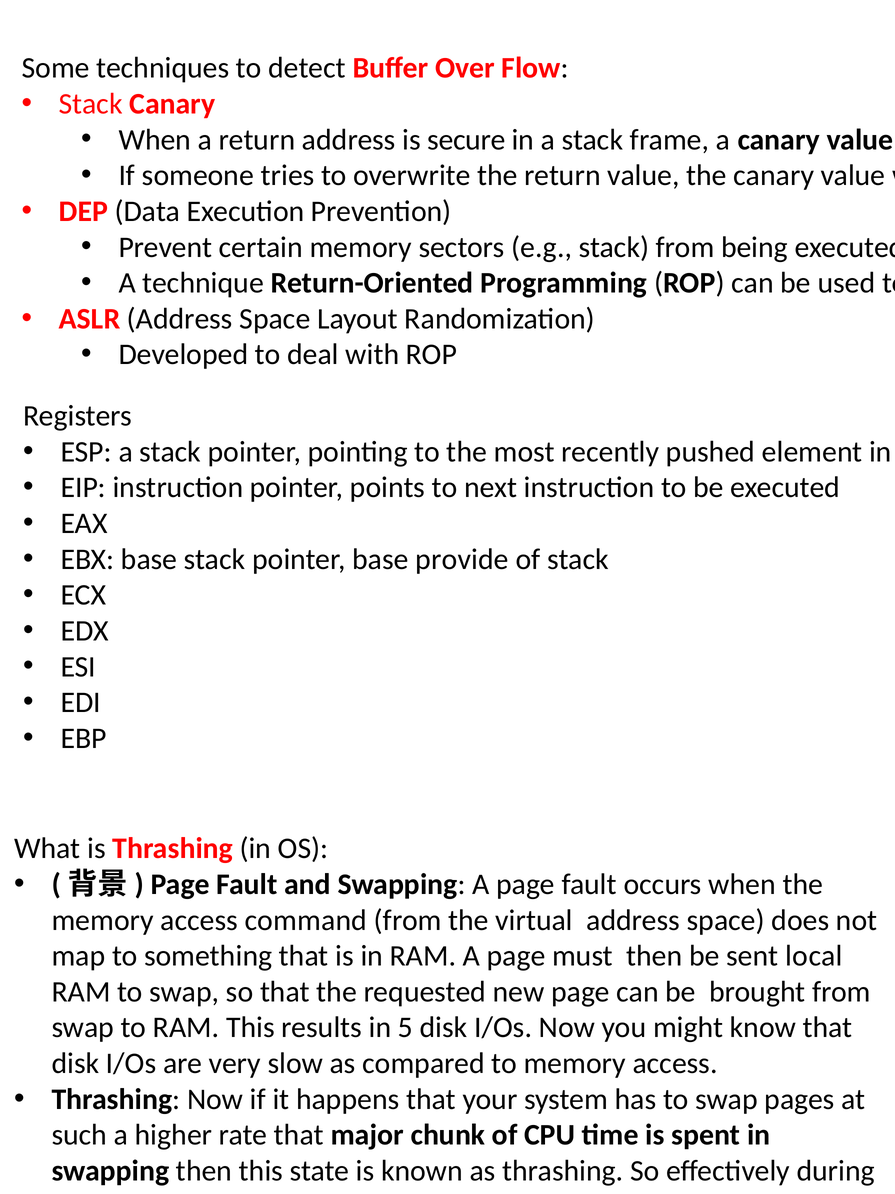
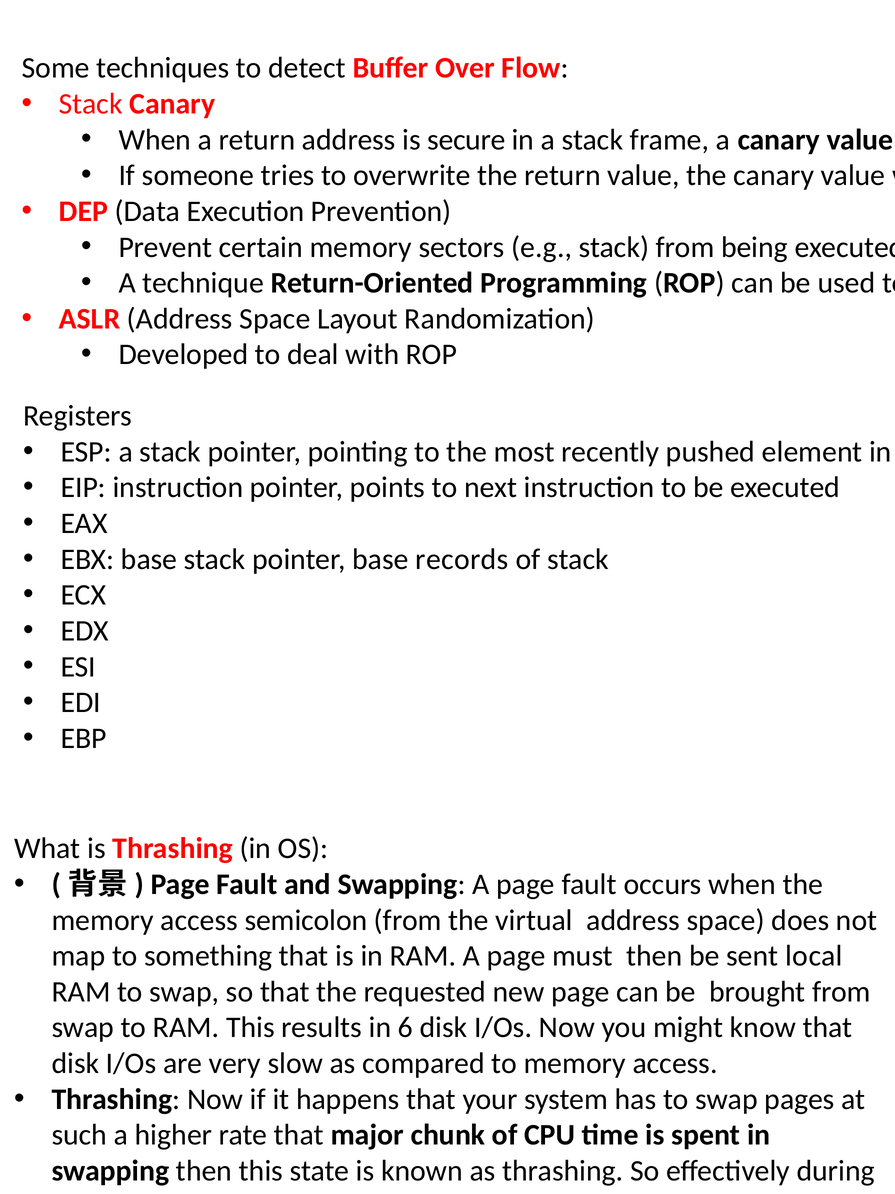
provide: provide -> records (462, 559)
command: command -> semicolon (306, 920)
5: 5 -> 6 (405, 1027)
